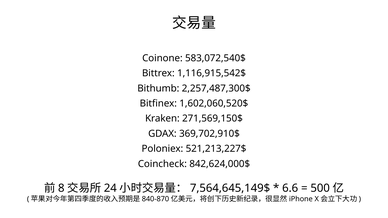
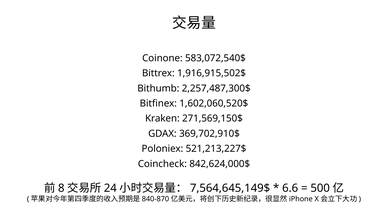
1,116,915,542$: 1,116,915,542$ -> 1,916,915,502$ (212, 73)
